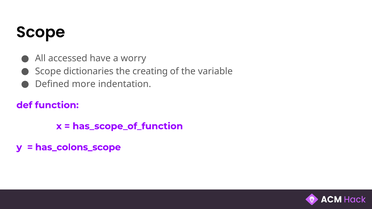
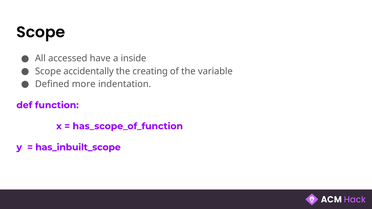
worry: worry -> inside (133, 59)
dictionaries: dictionaries -> accidentally (89, 71)
has_colons_scope: has_colons_scope -> has_inbuilt_scope (78, 147)
